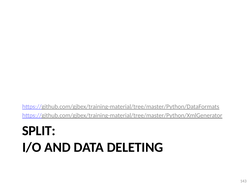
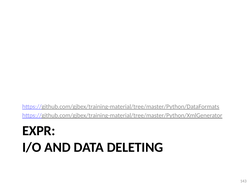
SPLIT: SPLIT -> EXPR (39, 131)
